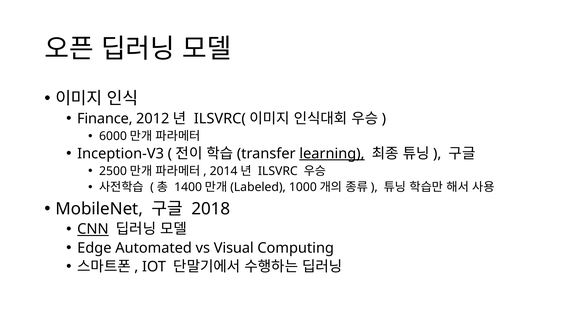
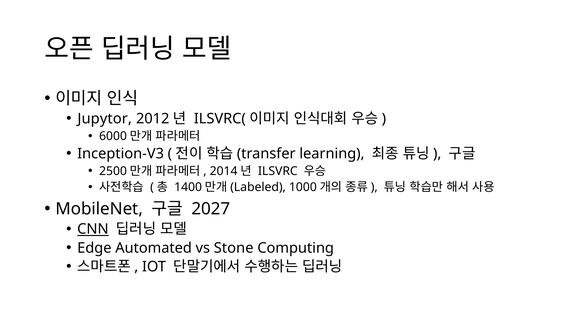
Finance: Finance -> Jupytor (105, 119)
learning underline: present -> none (332, 154)
2018: 2018 -> 2027 (211, 209)
Visual: Visual -> Stone (234, 248)
